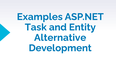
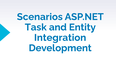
Examples: Examples -> Scenarios (40, 17)
Alternative: Alternative -> Integration (60, 38)
